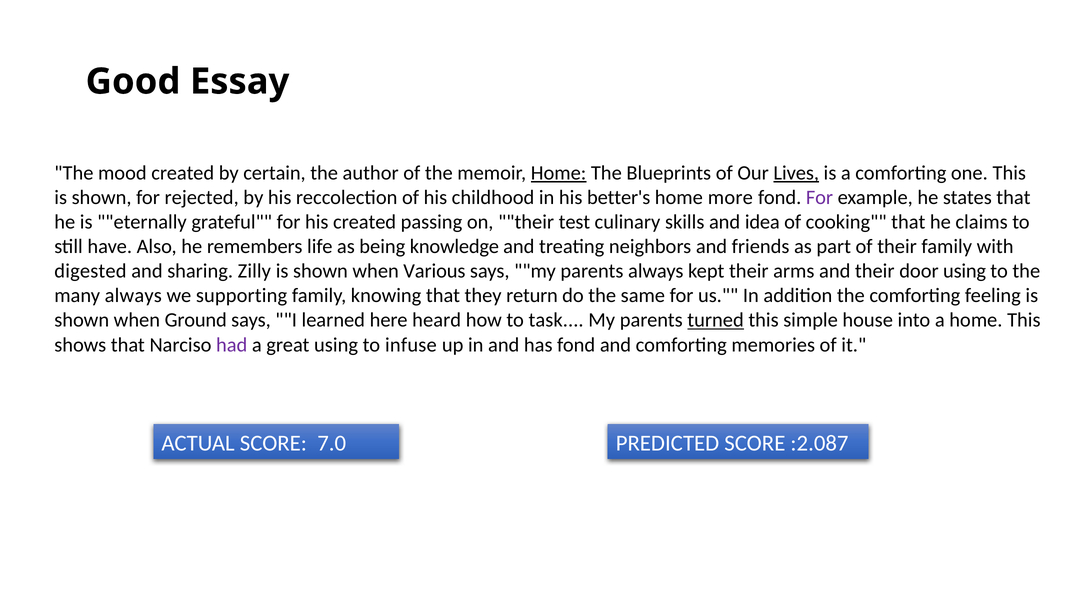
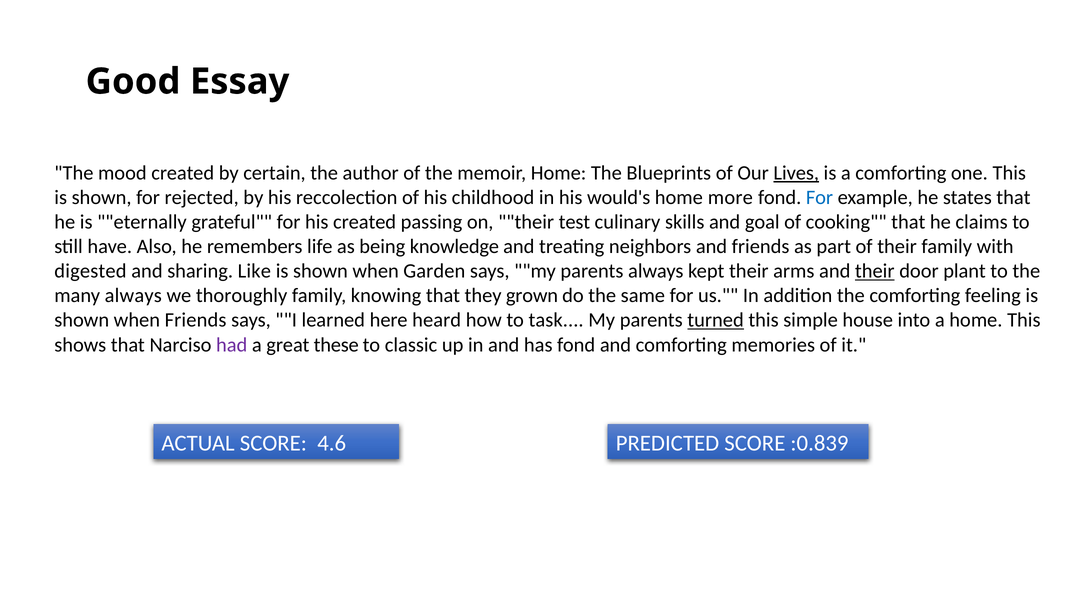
Home underline: present -> none (559, 173)
better's: better's -> would's (619, 197)
For colour: purple -> blue (819, 197)
idea: idea -> goal (762, 222)
Zilly: Zilly -> Like (254, 271)
Various: Various -> Garden (434, 271)
their underline: none -> present (875, 271)
door using: using -> plant (965, 271)
supporting: supporting -> thoroughly (242, 296)
return: return -> grown (532, 296)
when Ground: Ground -> Friends (196, 320)
great using: using -> these (336, 345)
infuse: infuse -> classic (411, 345)
7.0: 7.0 -> 4.6 (332, 443)
:2.087: :2.087 -> :0.839 (819, 443)
